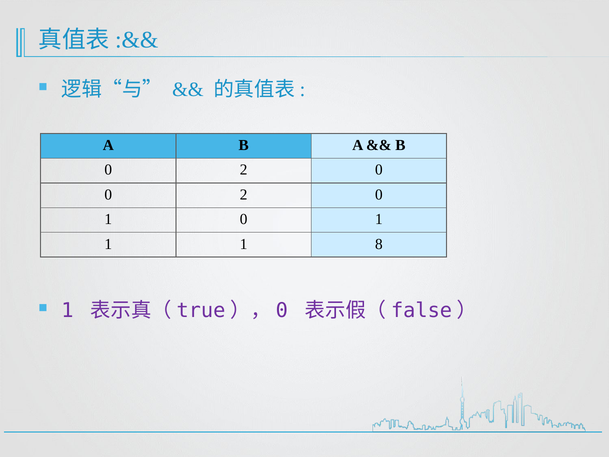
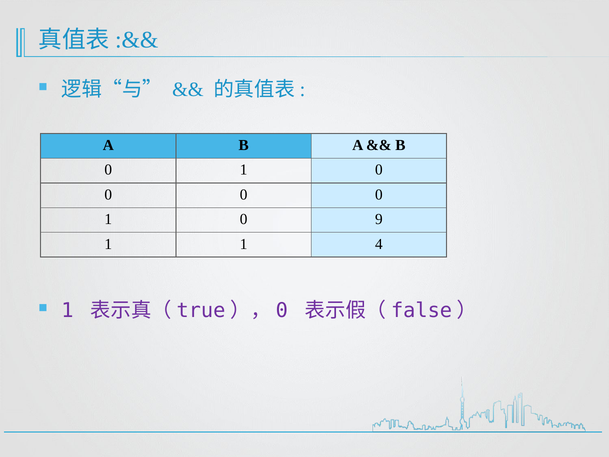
2: 2 -> 1 (244, 170)
2: 2 -> 0 (244, 194)
1 0 1: 1 -> 9 (379, 219)
8: 8 -> 4 (379, 244)
